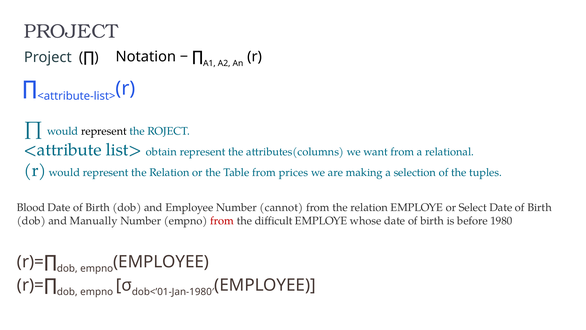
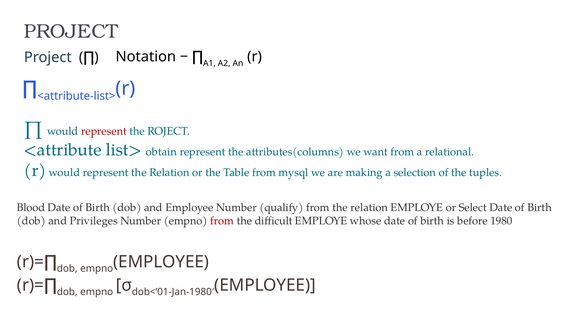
represent colour: black -> red (104, 131)
prices: prices -> mysql (293, 172)
cannot: cannot -> qualify (281, 207)
Manually: Manually -> Privileges (94, 220)
